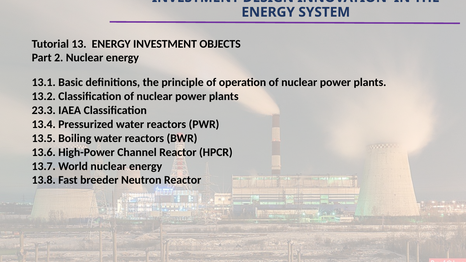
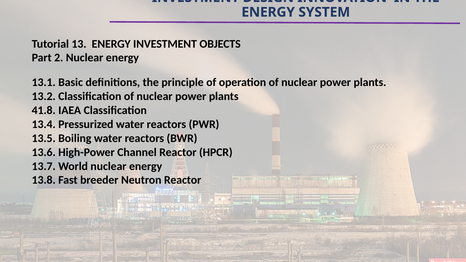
23.3: 23.3 -> 41.8 (44, 110)
